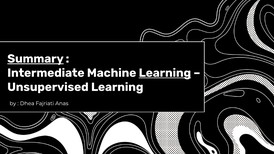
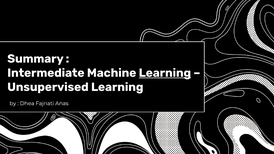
Summary underline: present -> none (35, 59)
